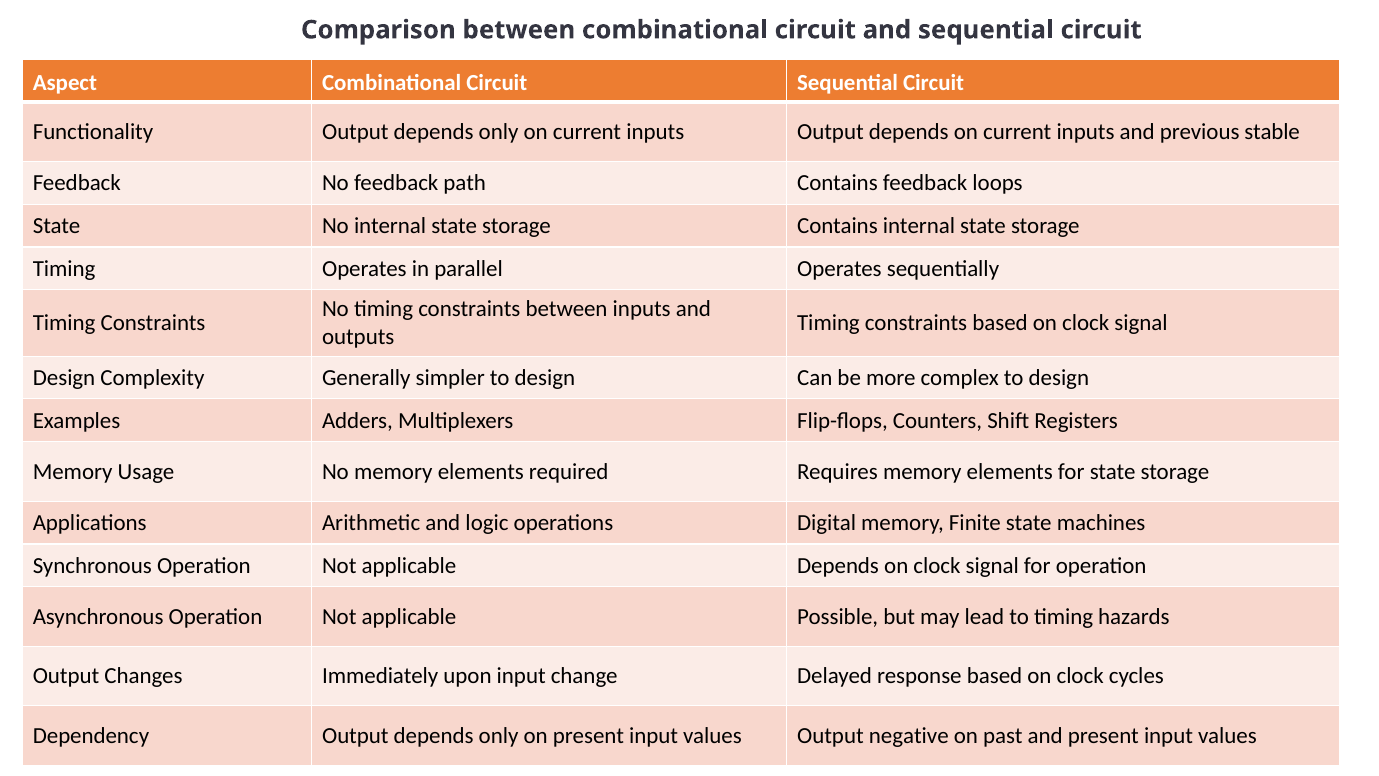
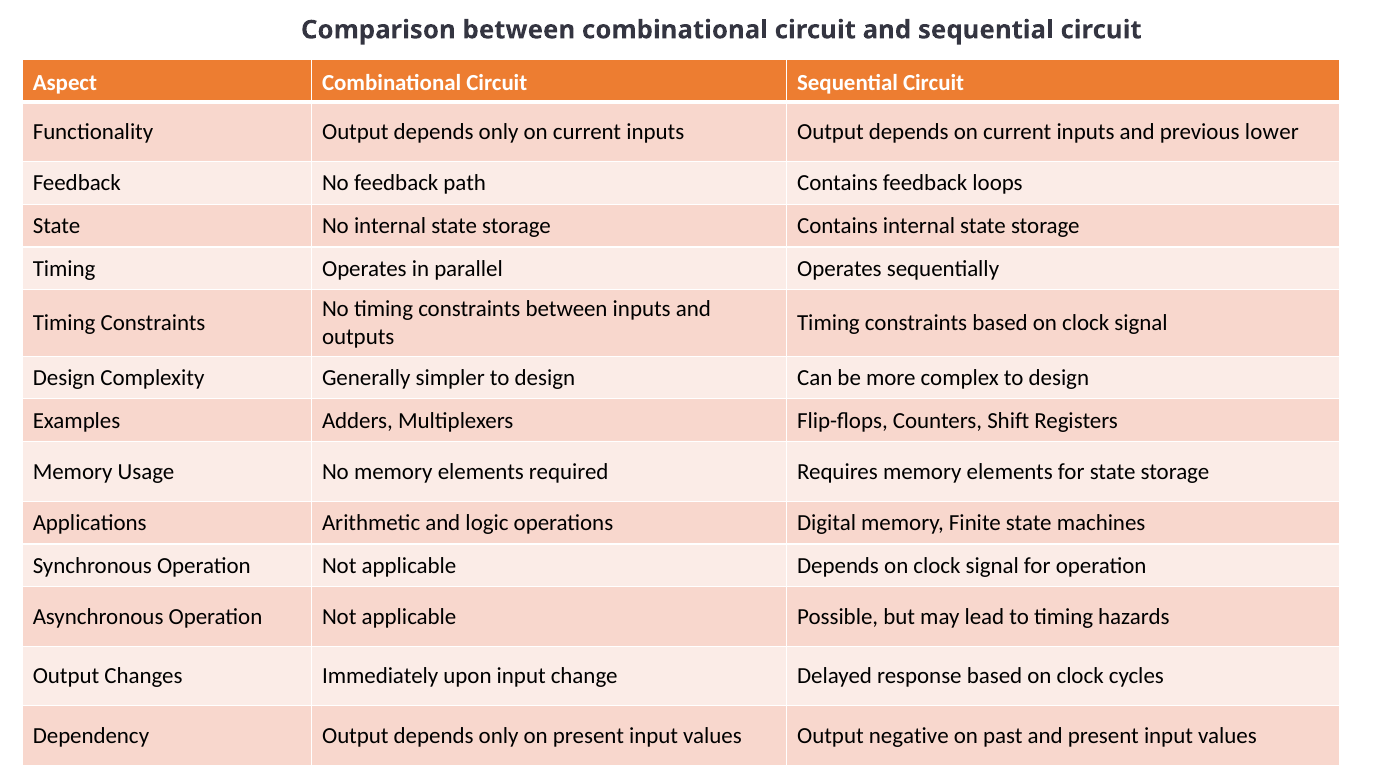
stable: stable -> lower (1272, 132)
